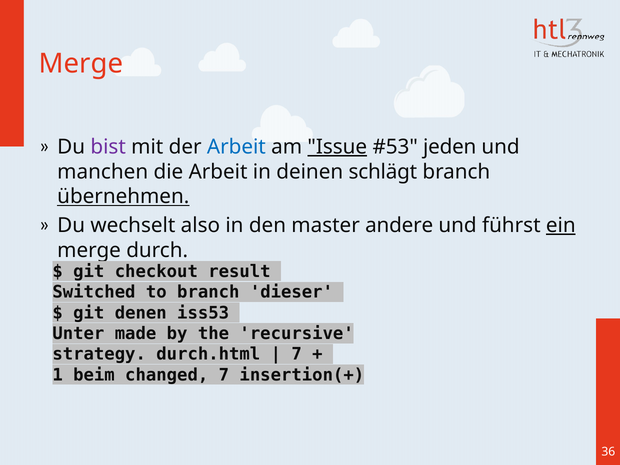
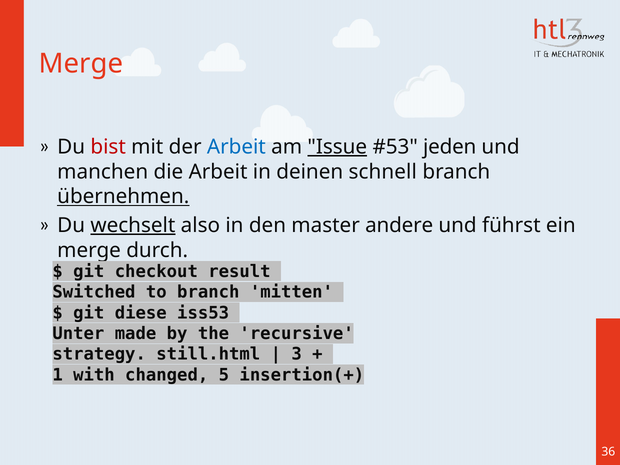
bist colour: purple -> red (108, 147)
schlägt: schlägt -> schnell (383, 172)
wechselt underline: none -> present (133, 225)
ein underline: present -> none (561, 225)
dieser: dieser -> mitten (291, 292)
denen: denen -> diese (141, 313)
durch.html: durch.html -> still.html (208, 354)
7: 7 -> 3 (297, 354)
beim: beim -> with (94, 375)
changed 7: 7 -> 5 (224, 375)
